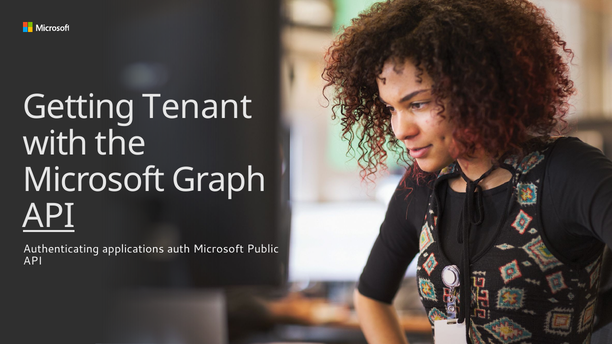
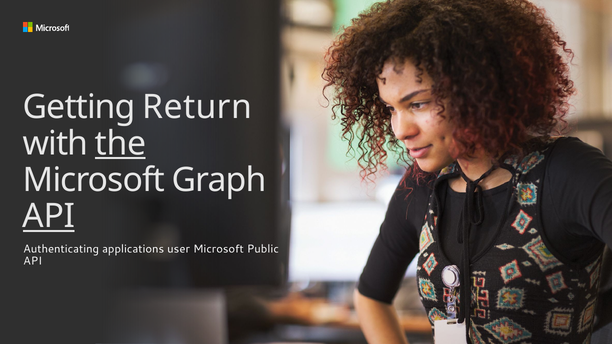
Tenant: Tenant -> Return (197, 107)
the underline: none -> present (120, 144)
auth: auth -> user (179, 249)
